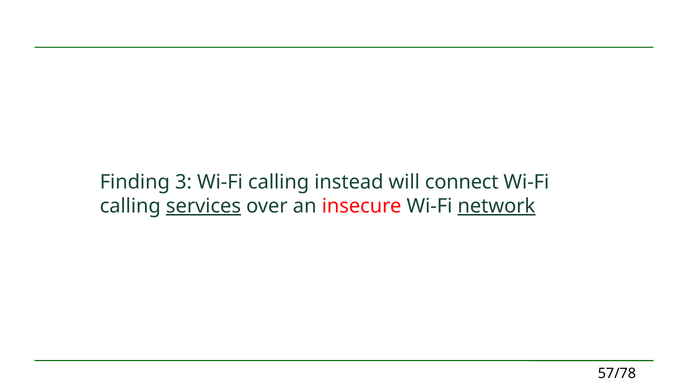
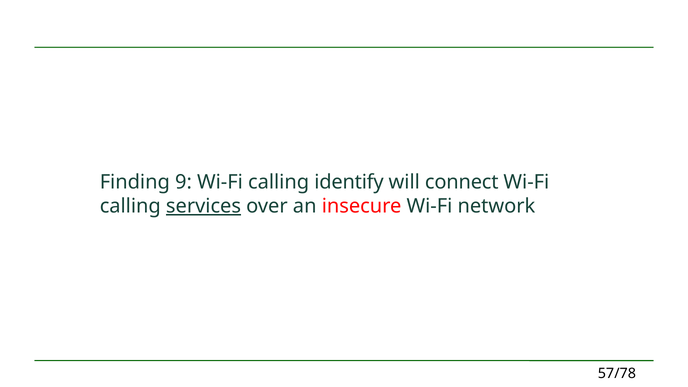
3: 3 -> 9 (183, 182)
instead: instead -> identify (349, 182)
network underline: present -> none (496, 206)
